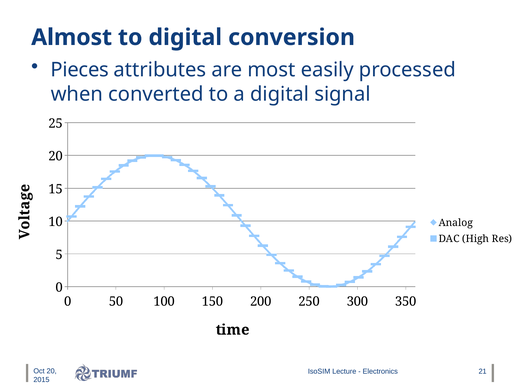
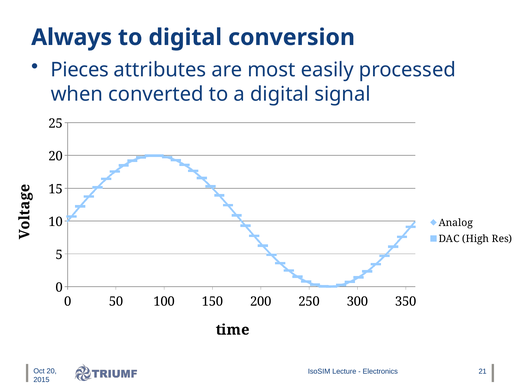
Almost: Almost -> Always (72, 37)
